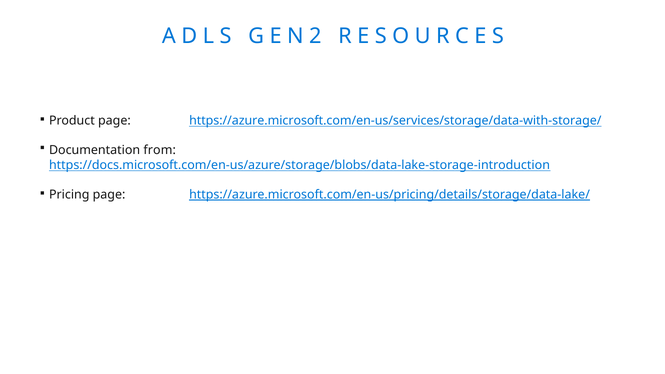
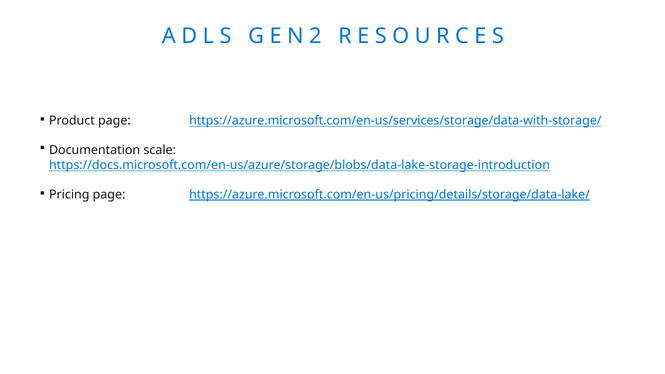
from: from -> scale (160, 150)
